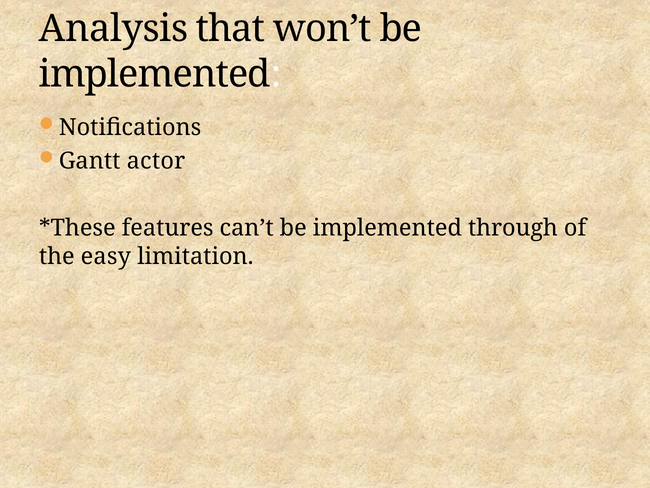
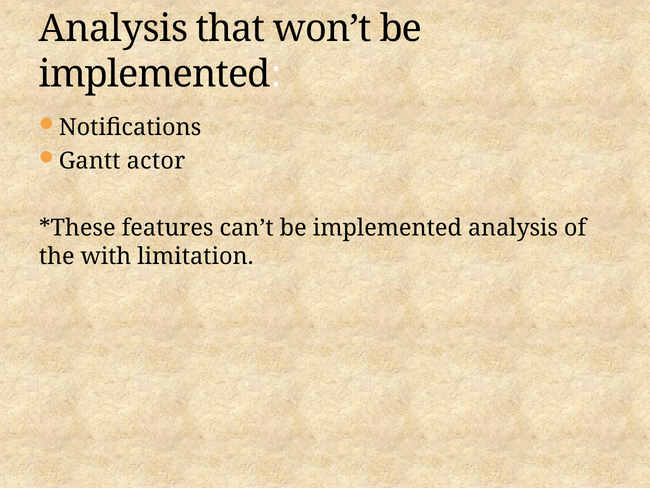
implemented through: through -> analysis (513, 228)
easy: easy -> with (106, 256)
